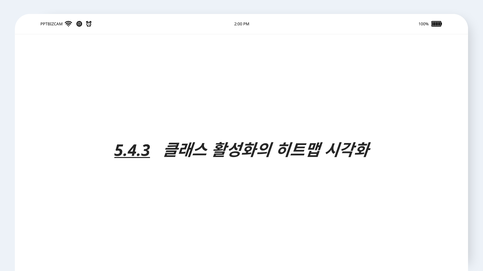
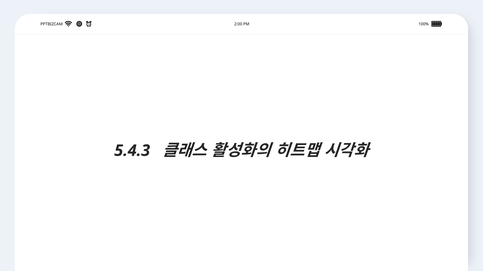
5.4.3 underline: present -> none (132, 151)
